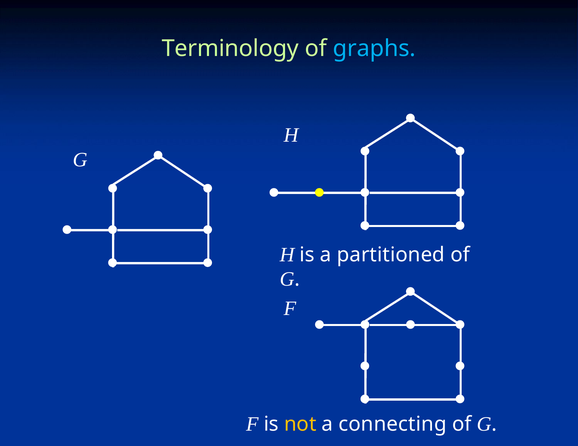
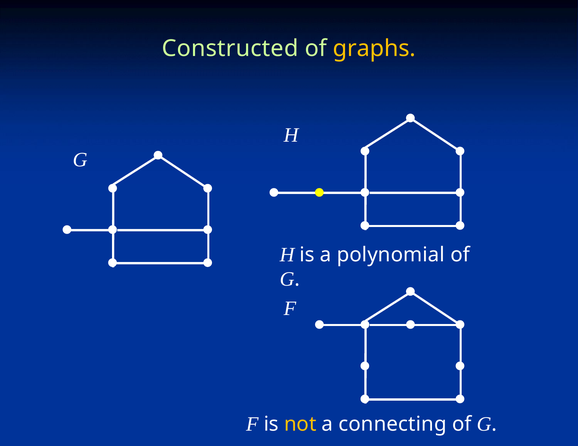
Terminology: Terminology -> Constructed (230, 49)
graphs colour: light blue -> yellow (374, 49)
partitioned: partitioned -> polynomial (391, 255)
